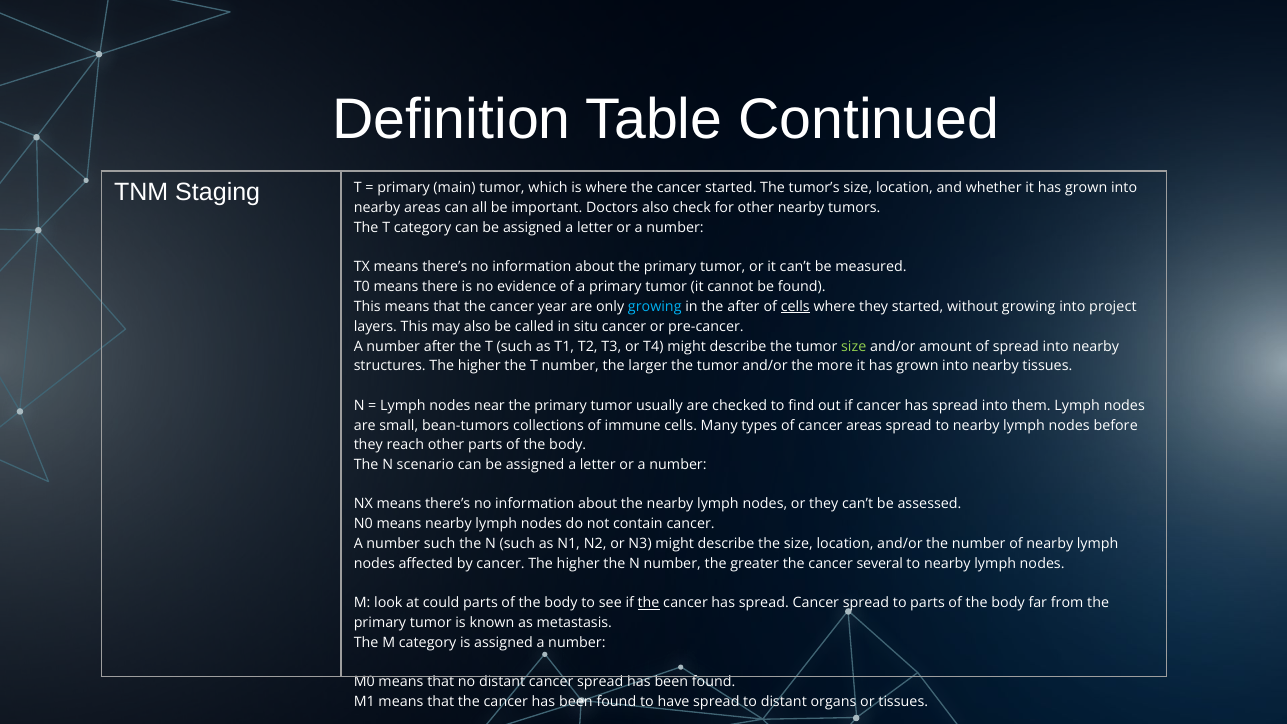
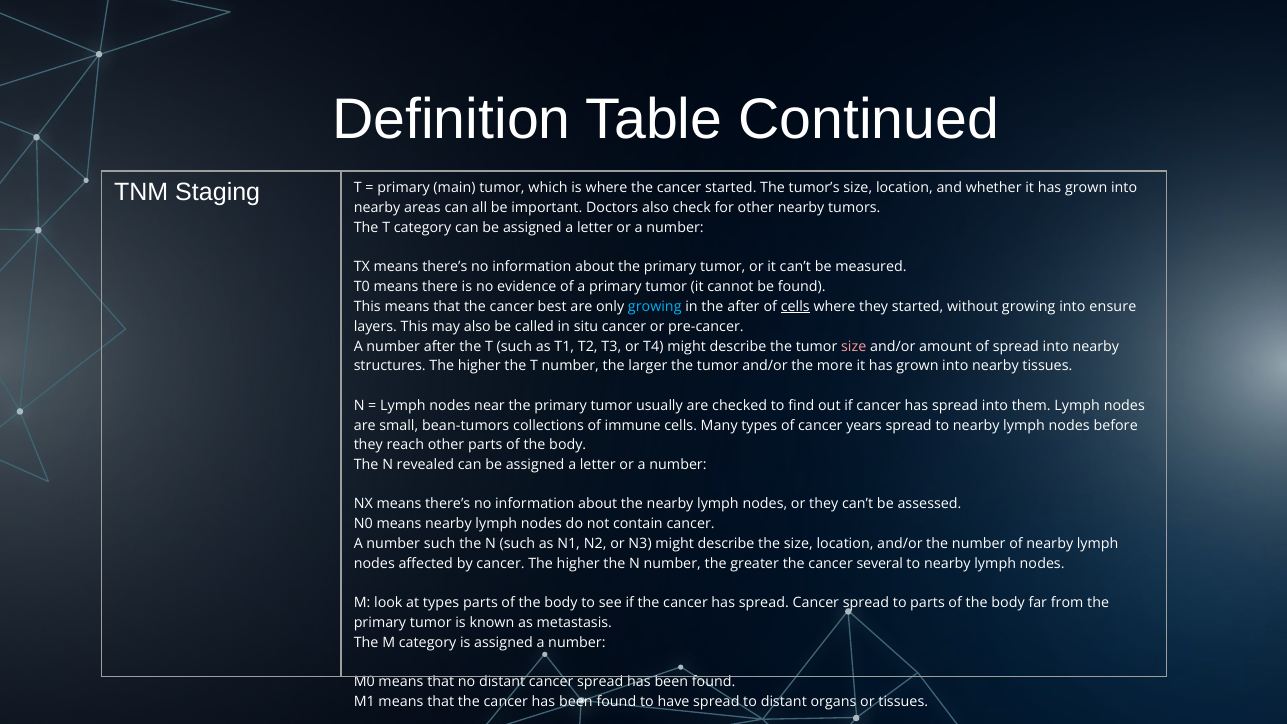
year: year -> best (552, 307)
project: project -> ensure (1113, 307)
size colour: light green -> pink (854, 346)
cancer areas: areas -> years (864, 425)
scenario: scenario -> revealed (425, 465)
at could: could -> types (441, 603)
the underline: present -> none (649, 603)
